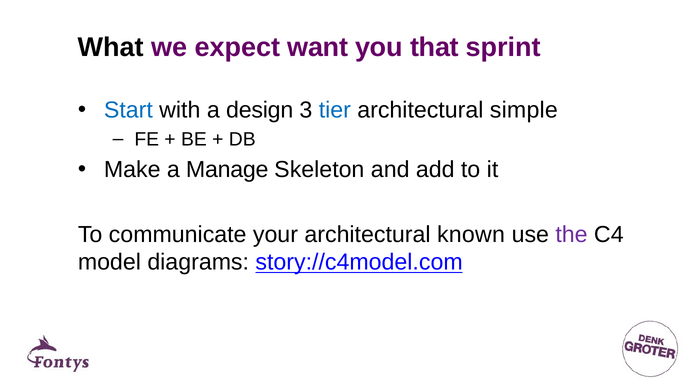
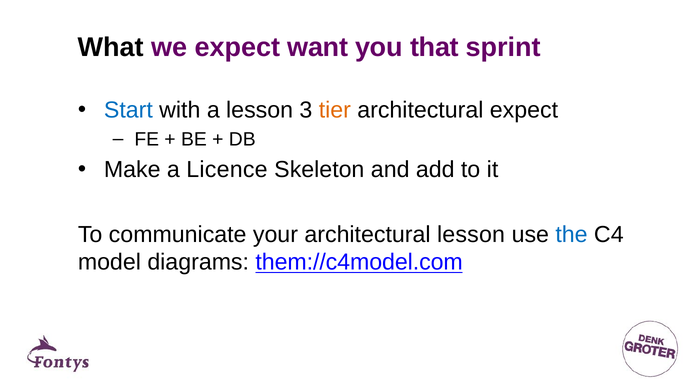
a design: design -> lesson (260, 110)
tier colour: blue -> orange (335, 110)
architectural simple: simple -> expect (524, 110)
Manage: Manage -> Licence (227, 170)
architectural known: known -> lesson (471, 234)
the colour: purple -> blue (572, 234)
story://c4model.com: story://c4model.com -> them://c4model.com (359, 262)
